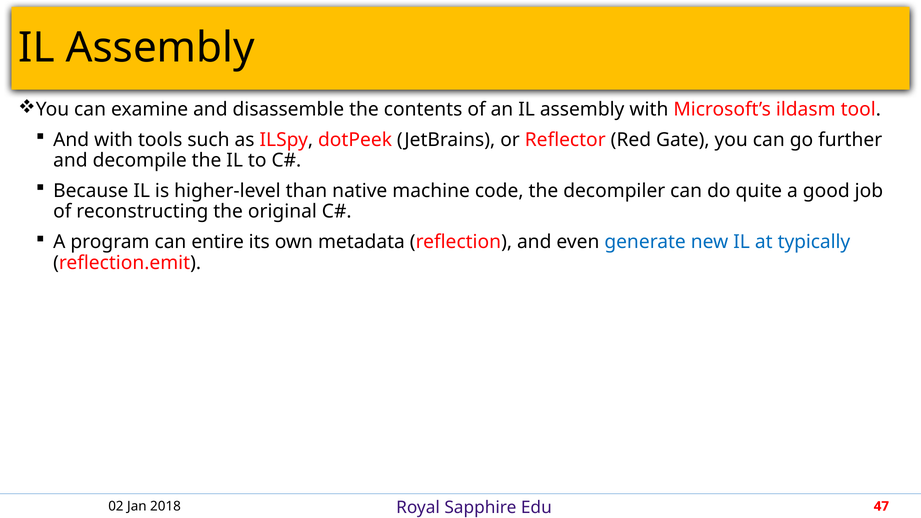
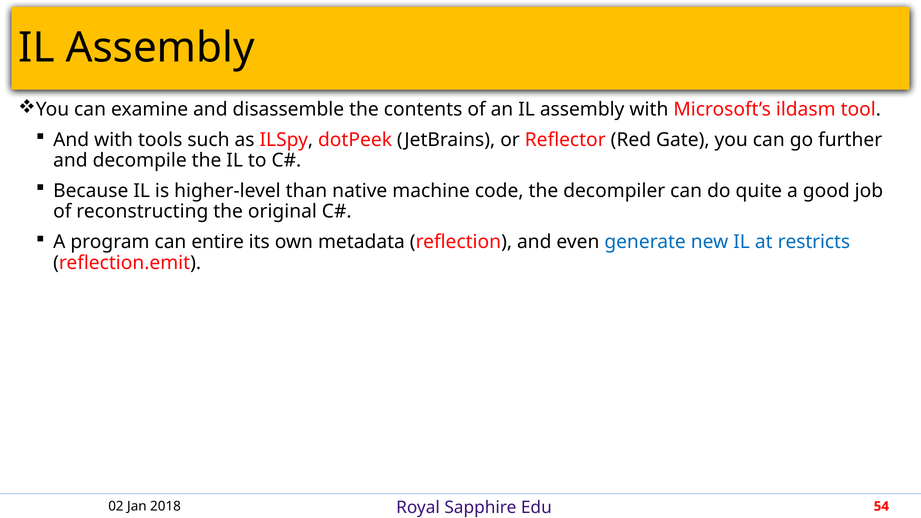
typically: typically -> restricts (814, 242)
47: 47 -> 54 (881, 506)
